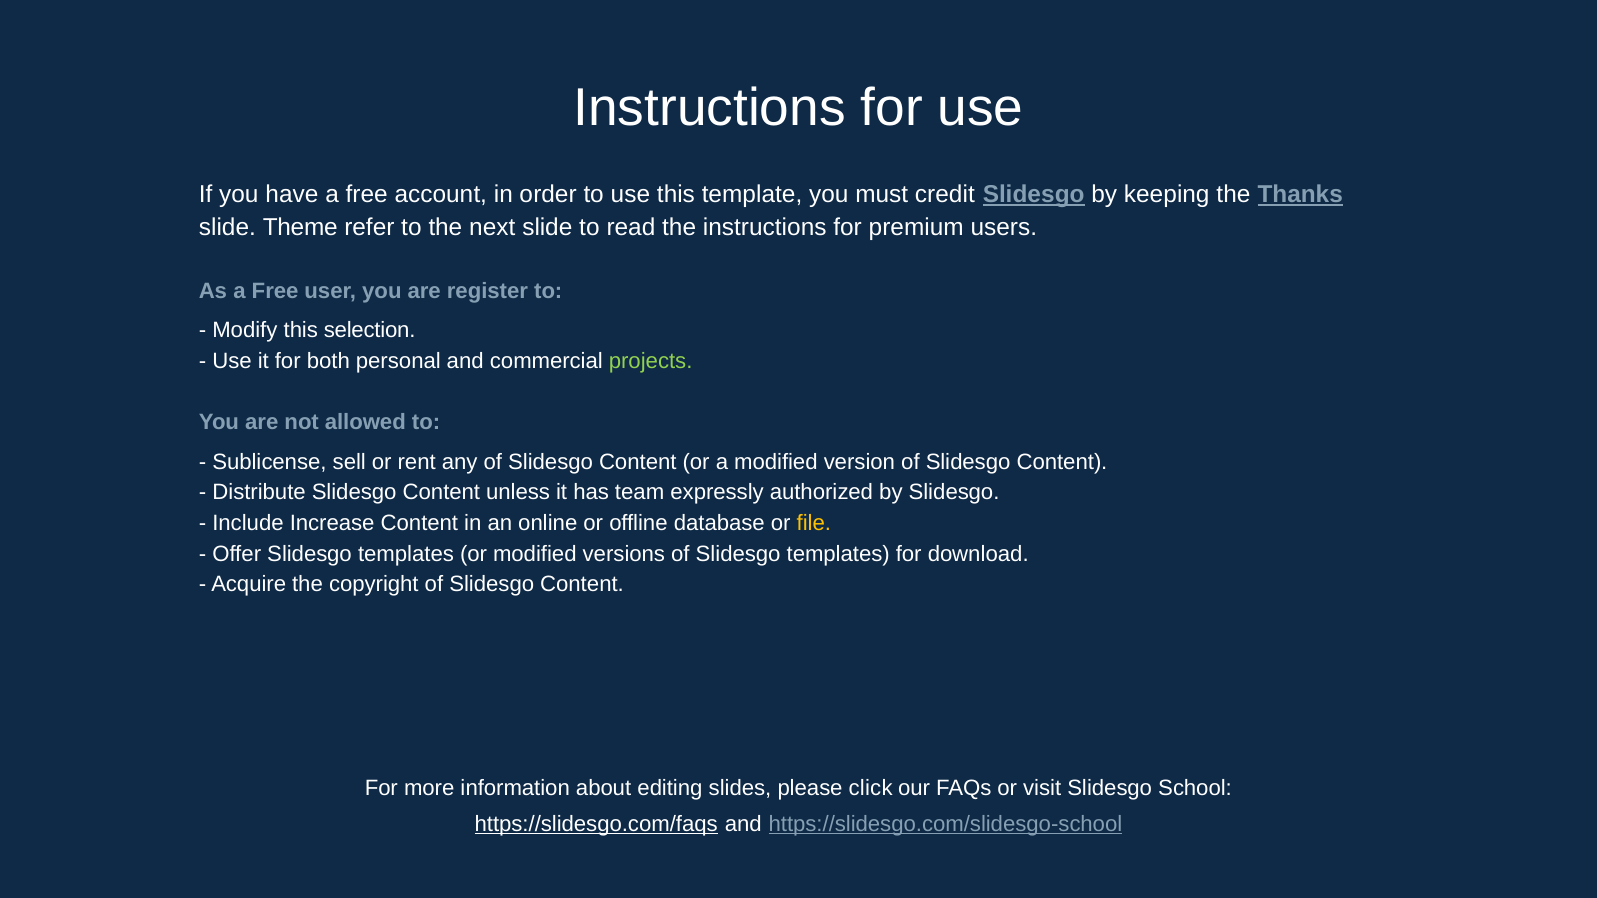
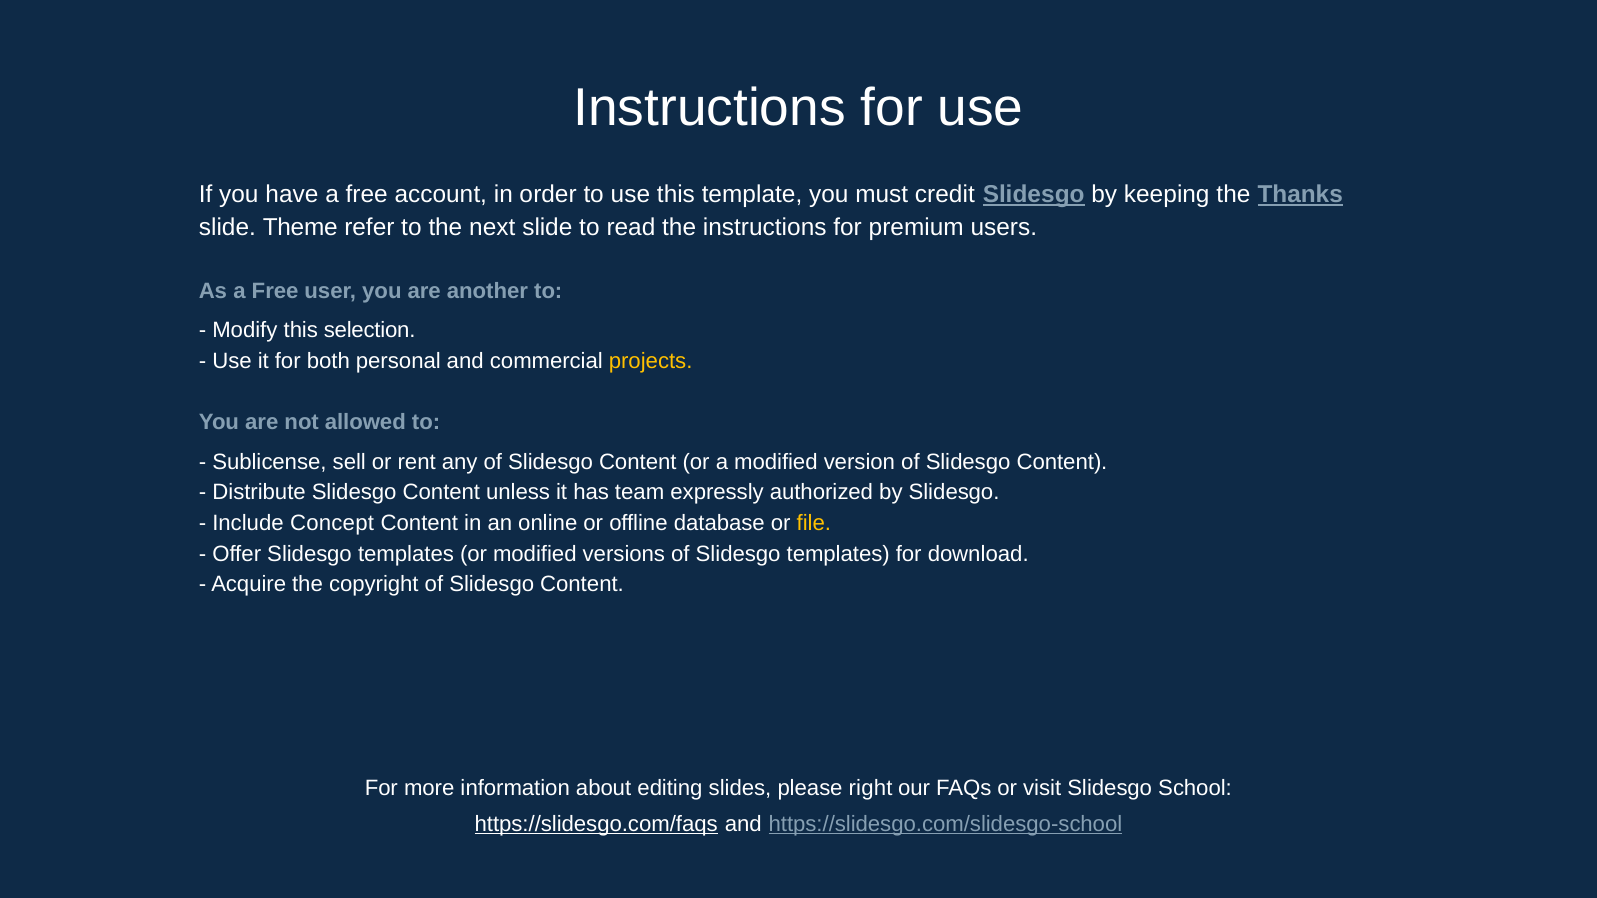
register: register -> another (487, 291)
projects colour: light green -> yellow (651, 361)
Increase: Increase -> Concept (332, 523)
click: click -> right (871, 788)
